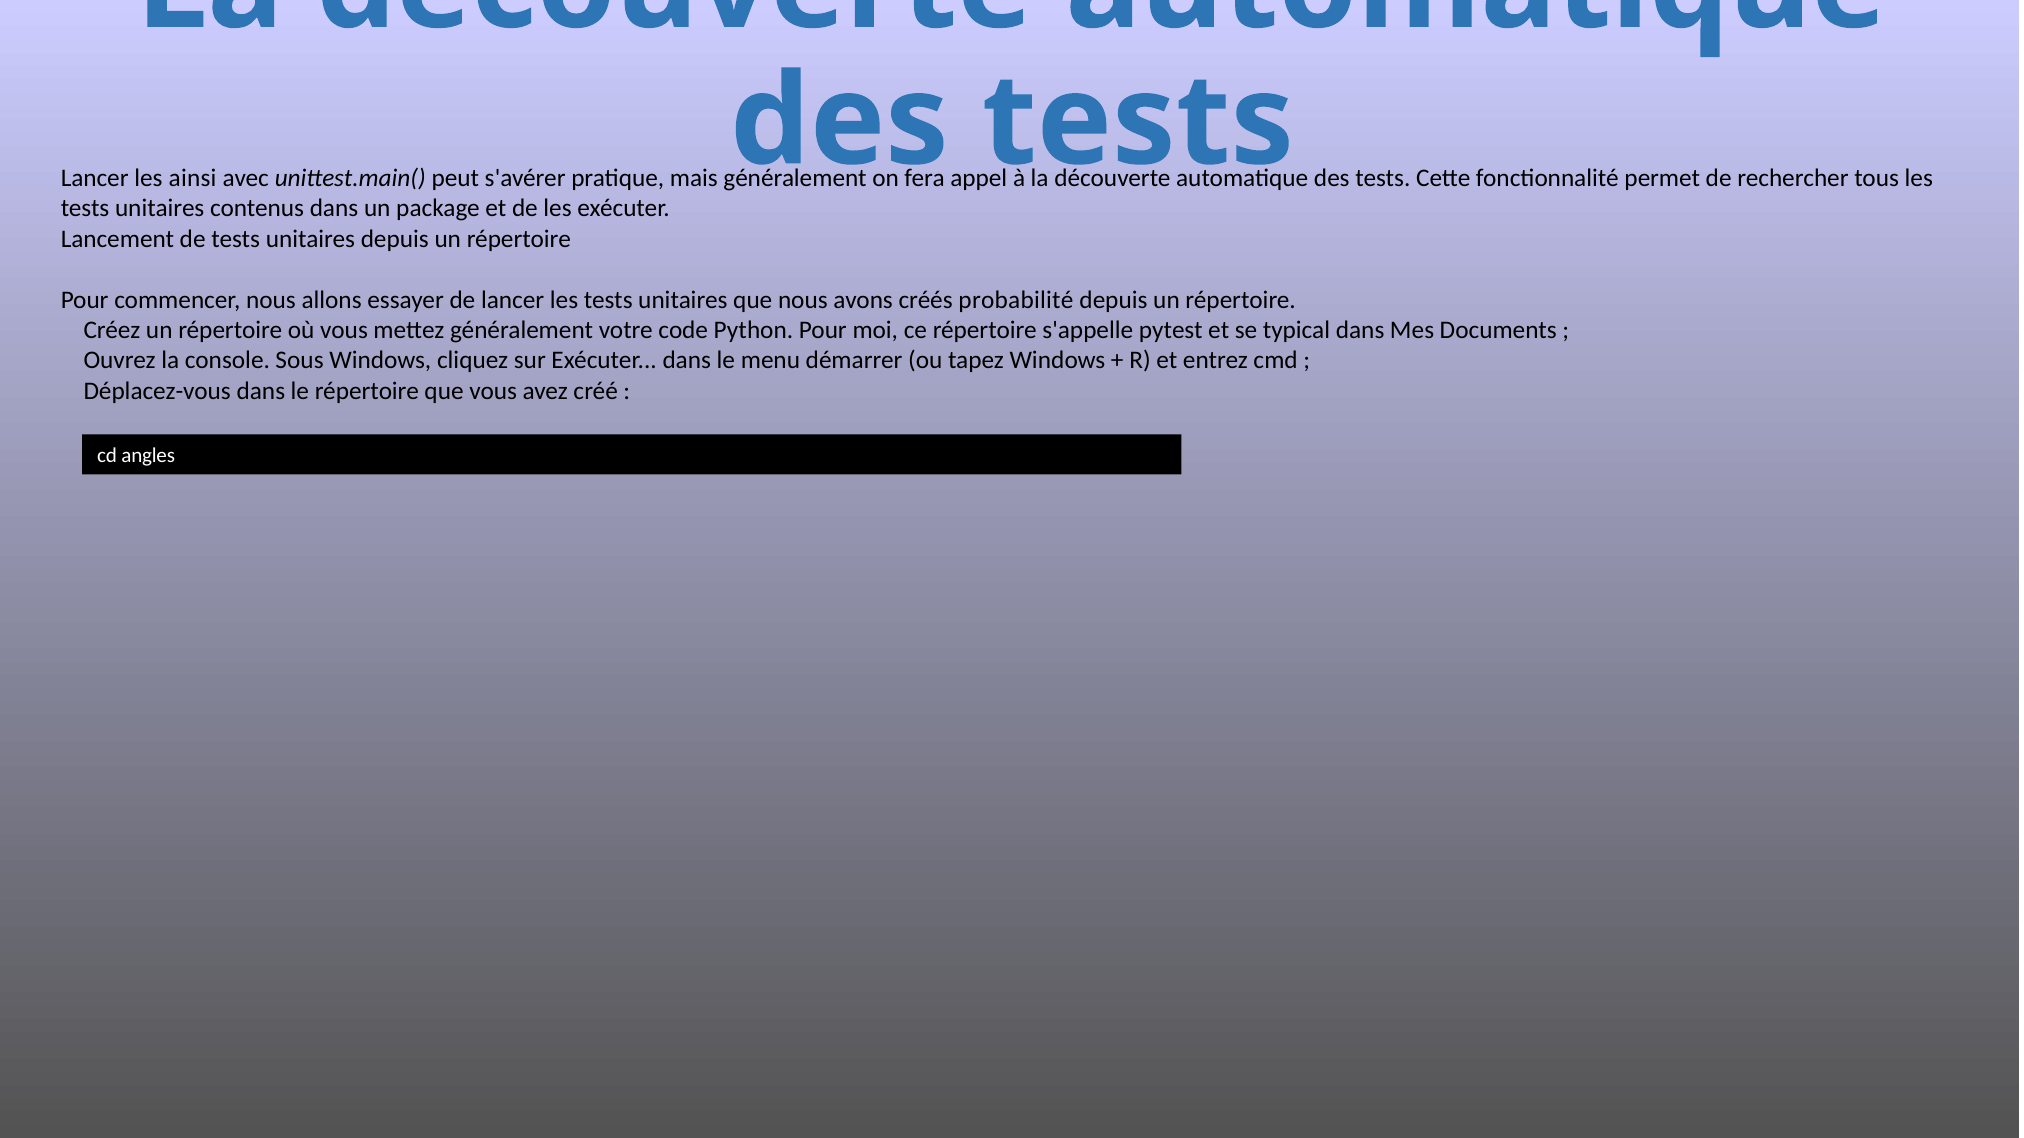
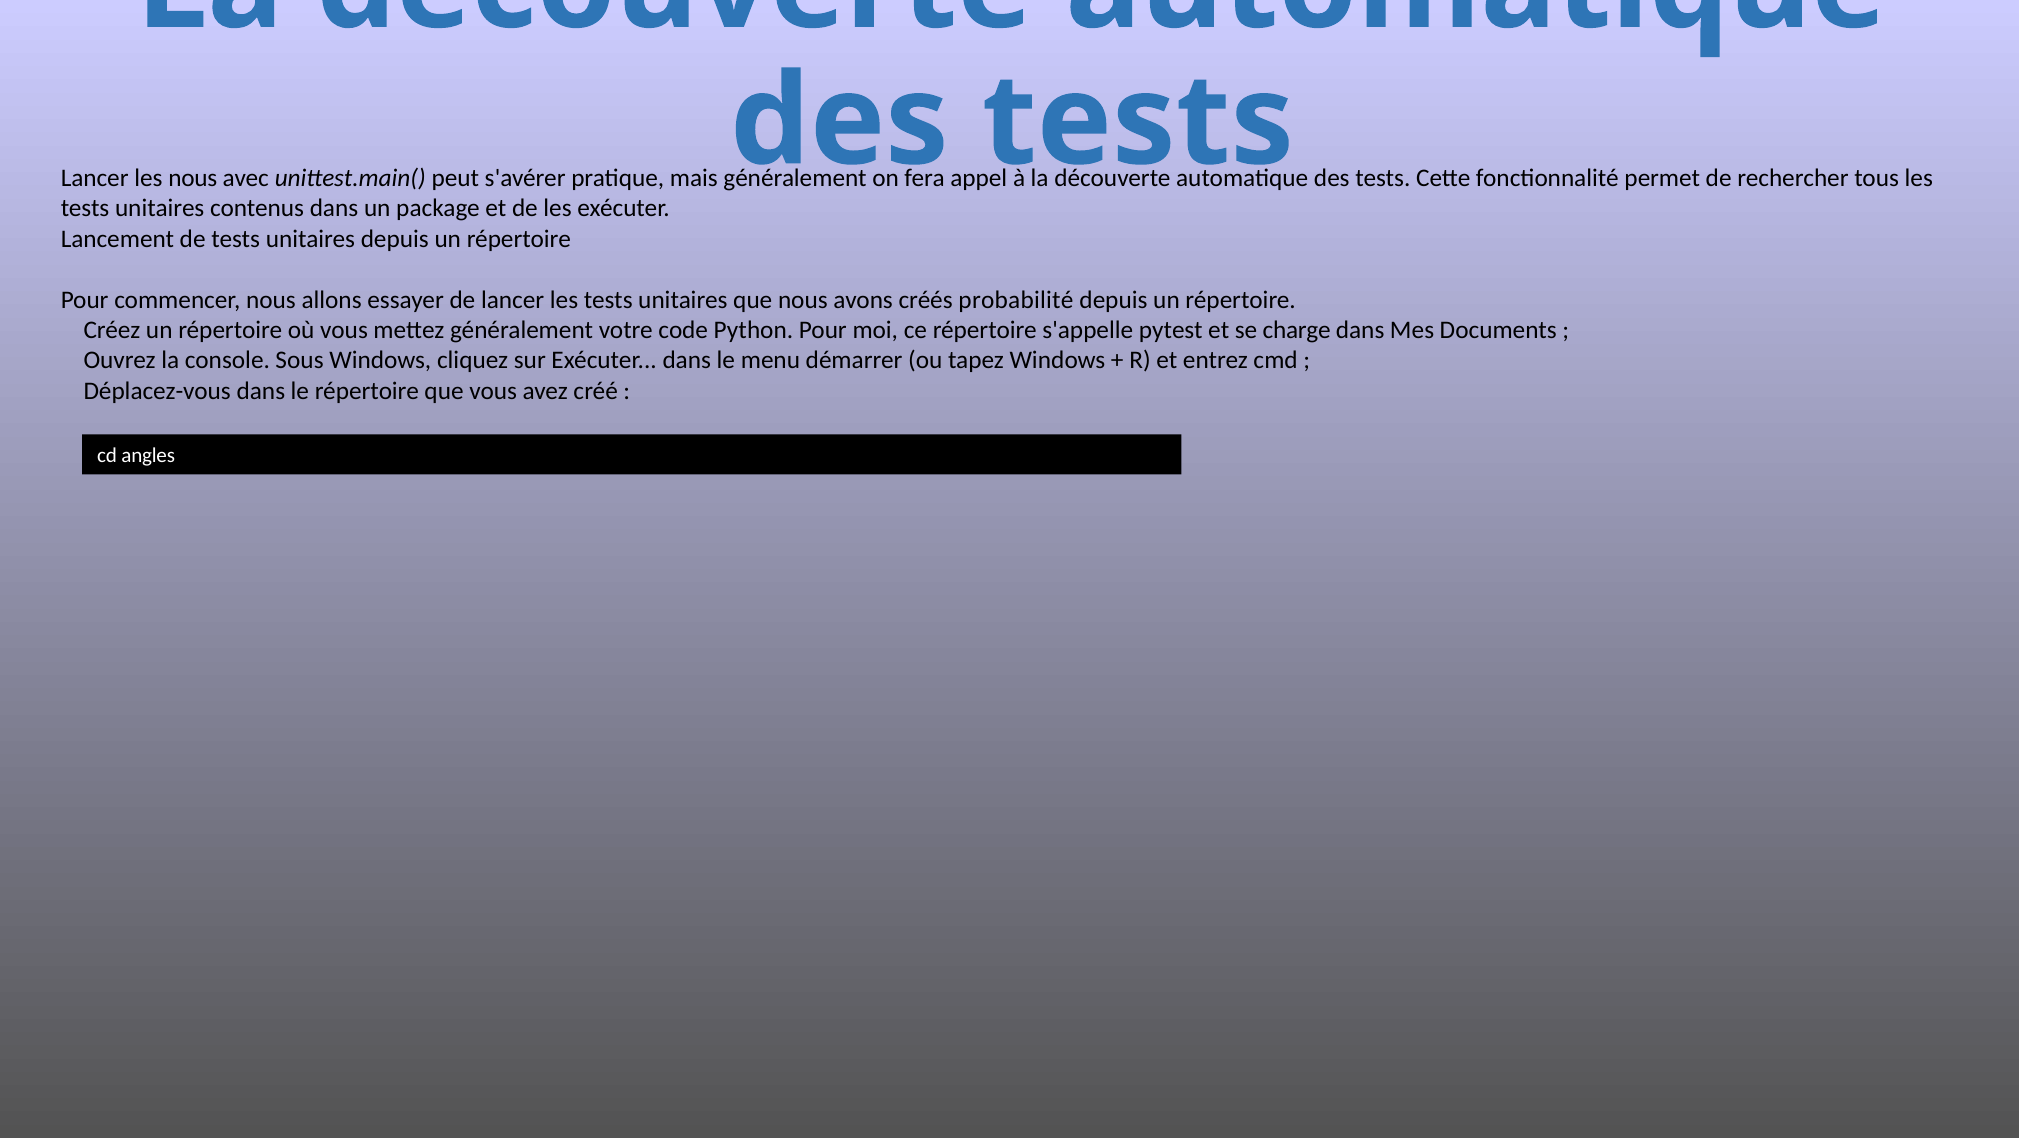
les ainsi: ainsi -> nous (193, 178)
typical: typical -> charge (1297, 330)
